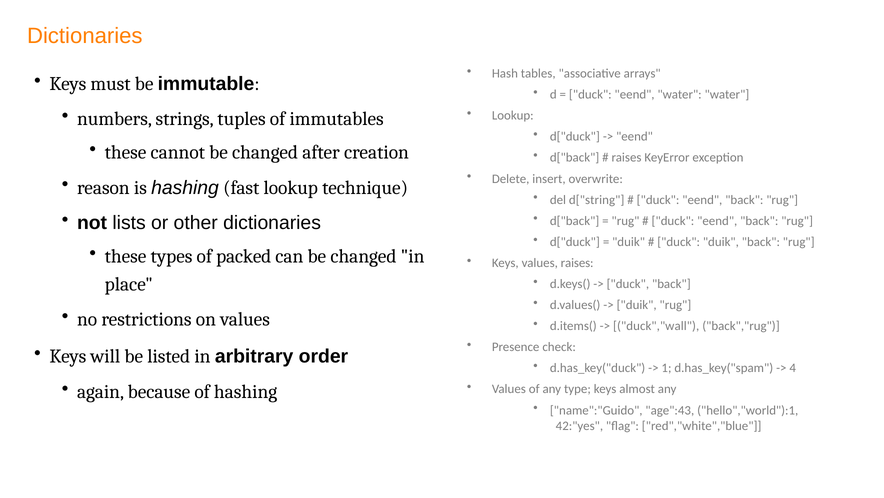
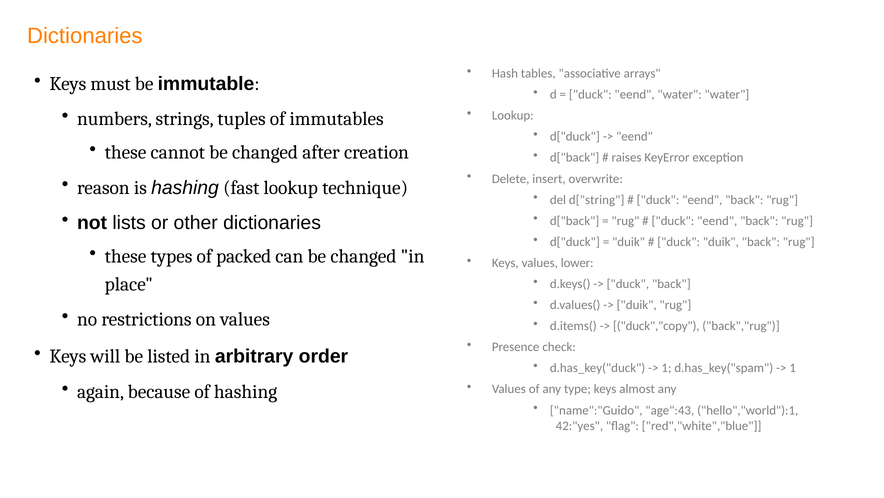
values raises: raises -> lower (577, 263)
duck","wall: duck","wall -> duck","copy (656, 326)
4: 4 -> 1 (793, 368)
